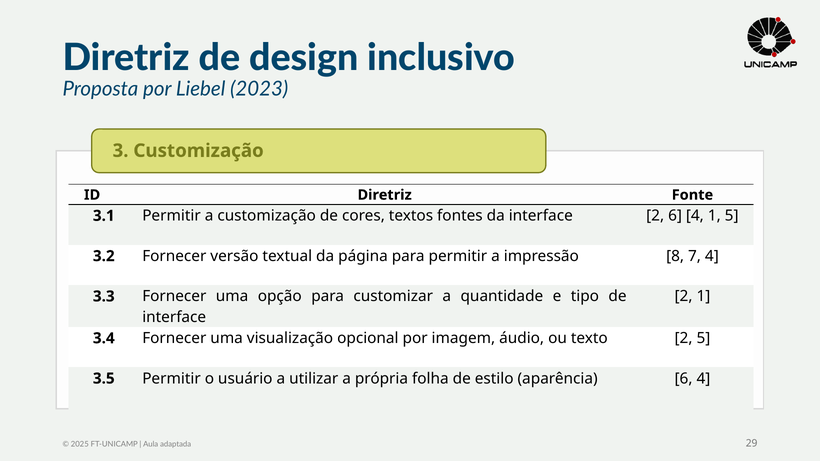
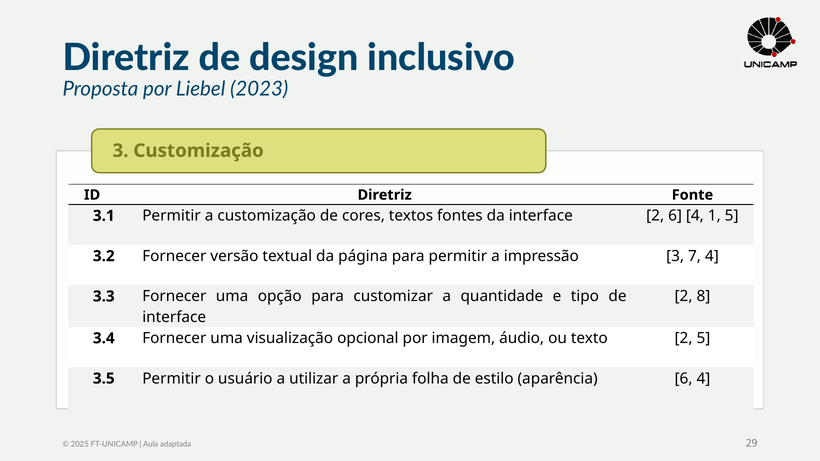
impressão 8: 8 -> 3 (675, 256)
2 1: 1 -> 8 (703, 297)
